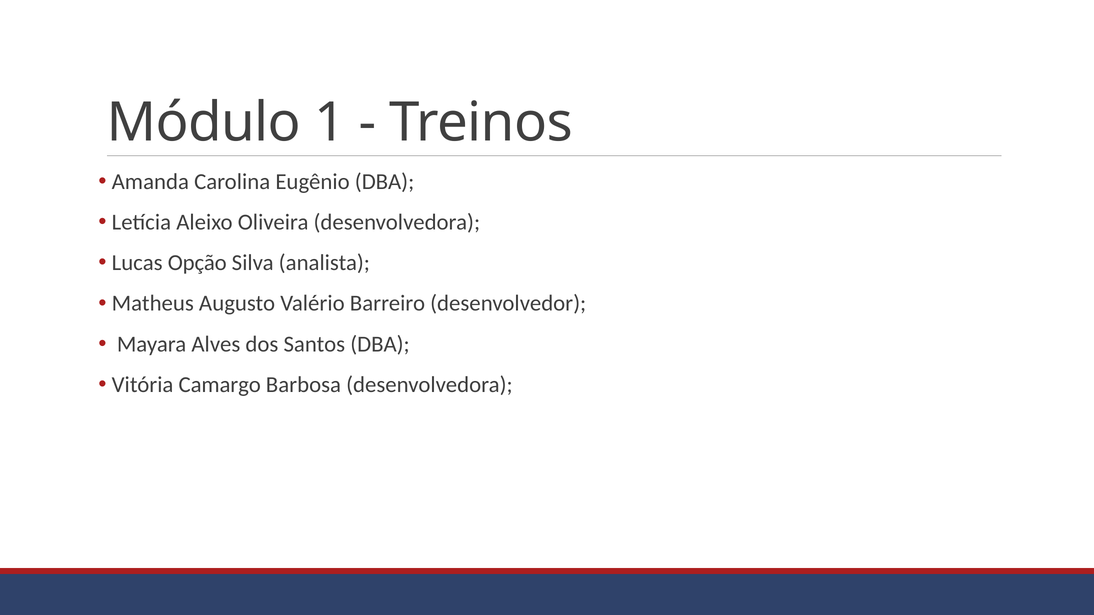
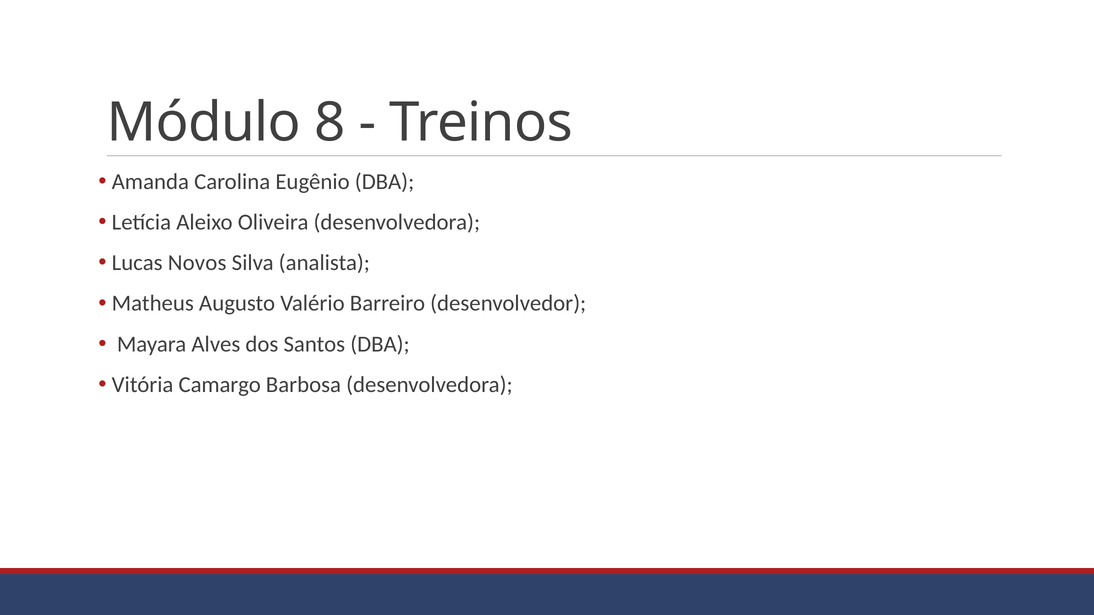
1: 1 -> 8 (330, 123)
Opção: Opção -> Novos (197, 263)
